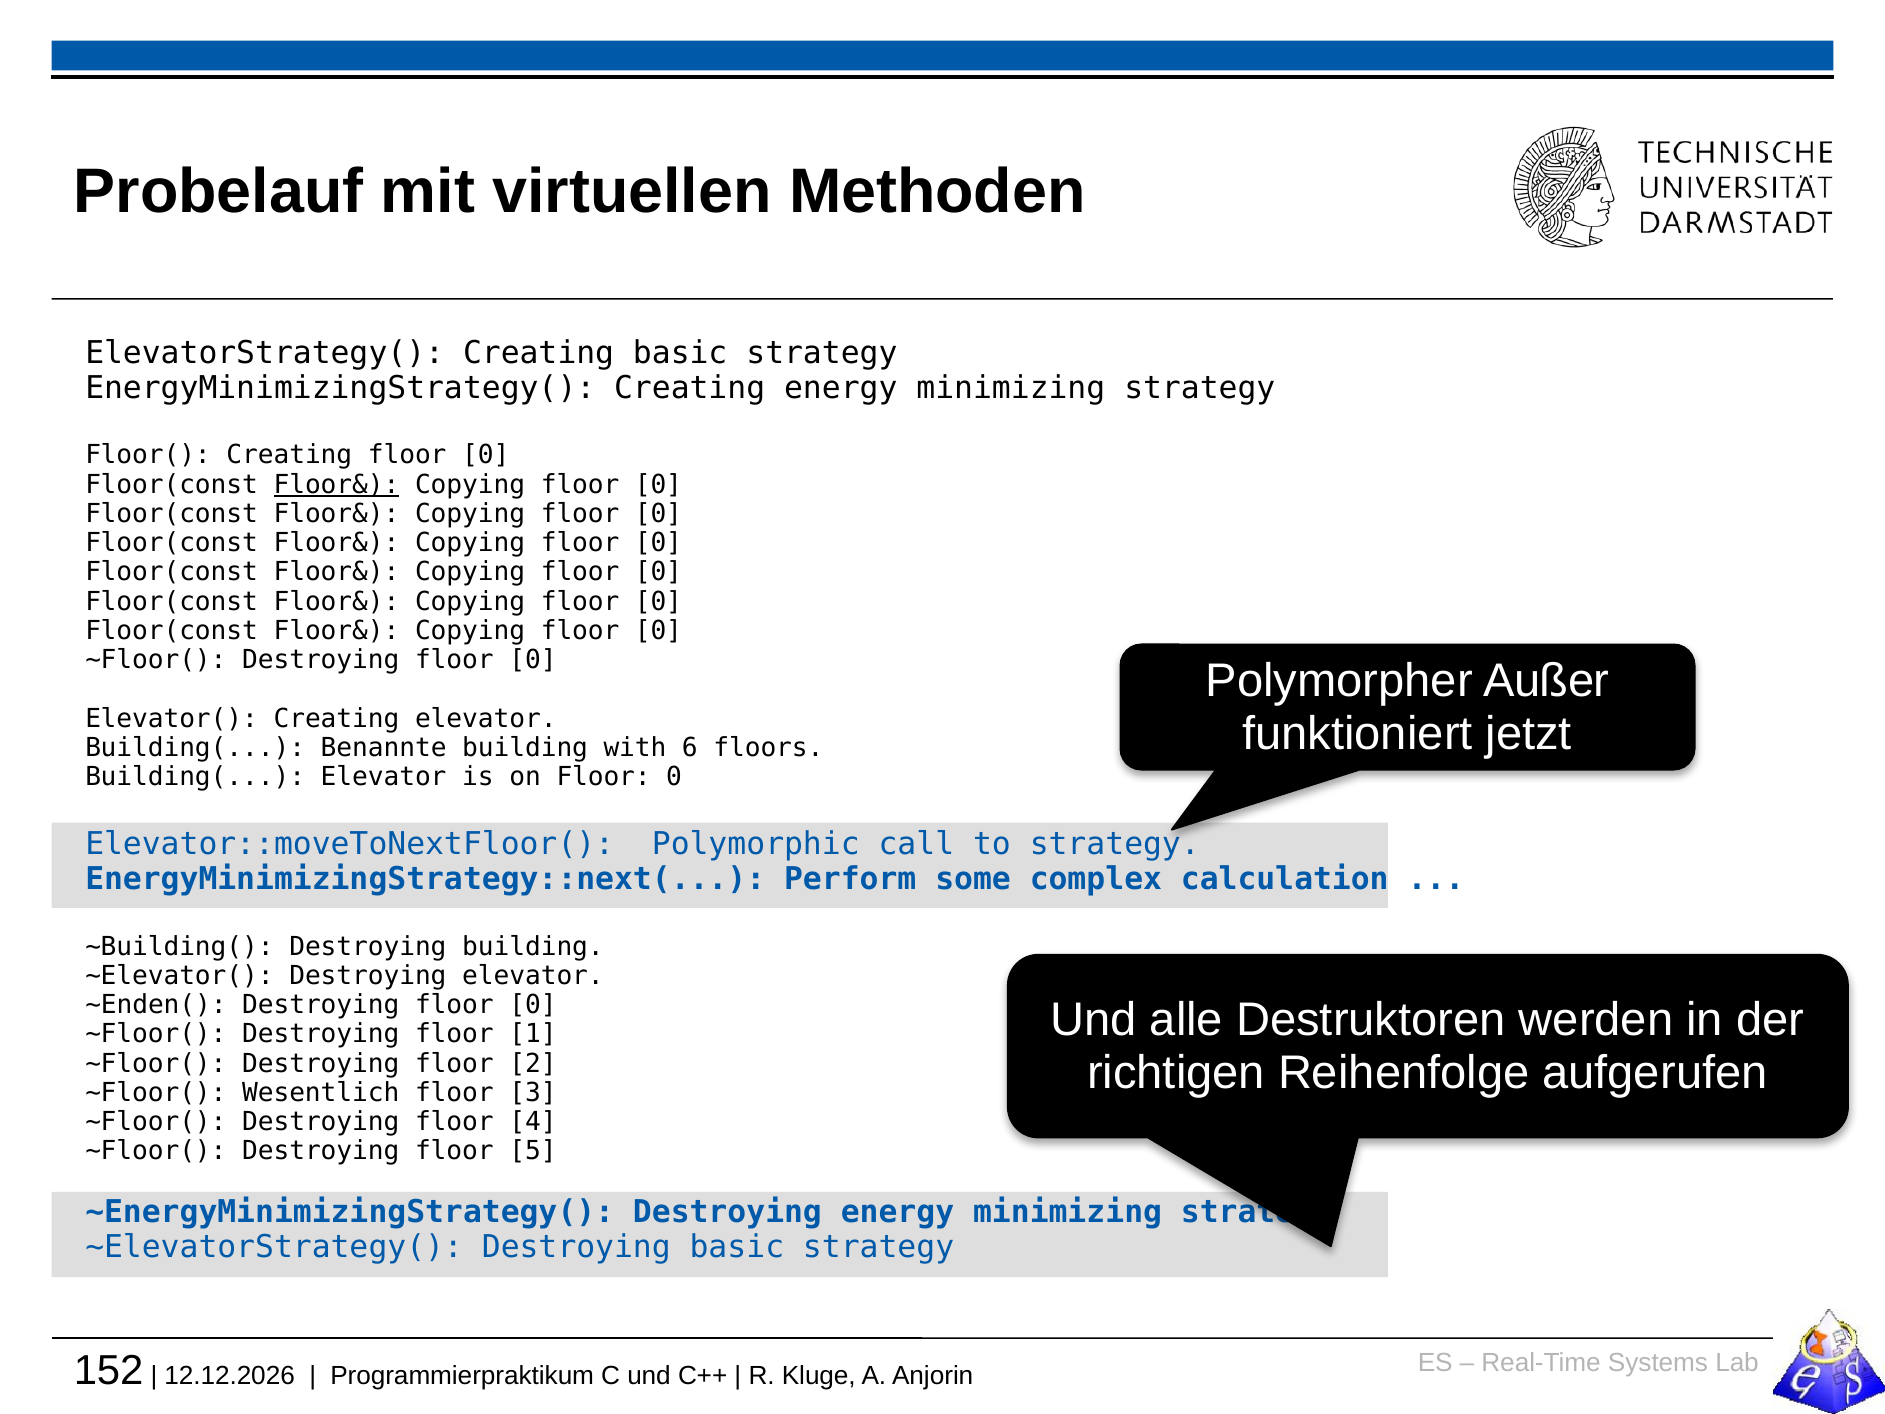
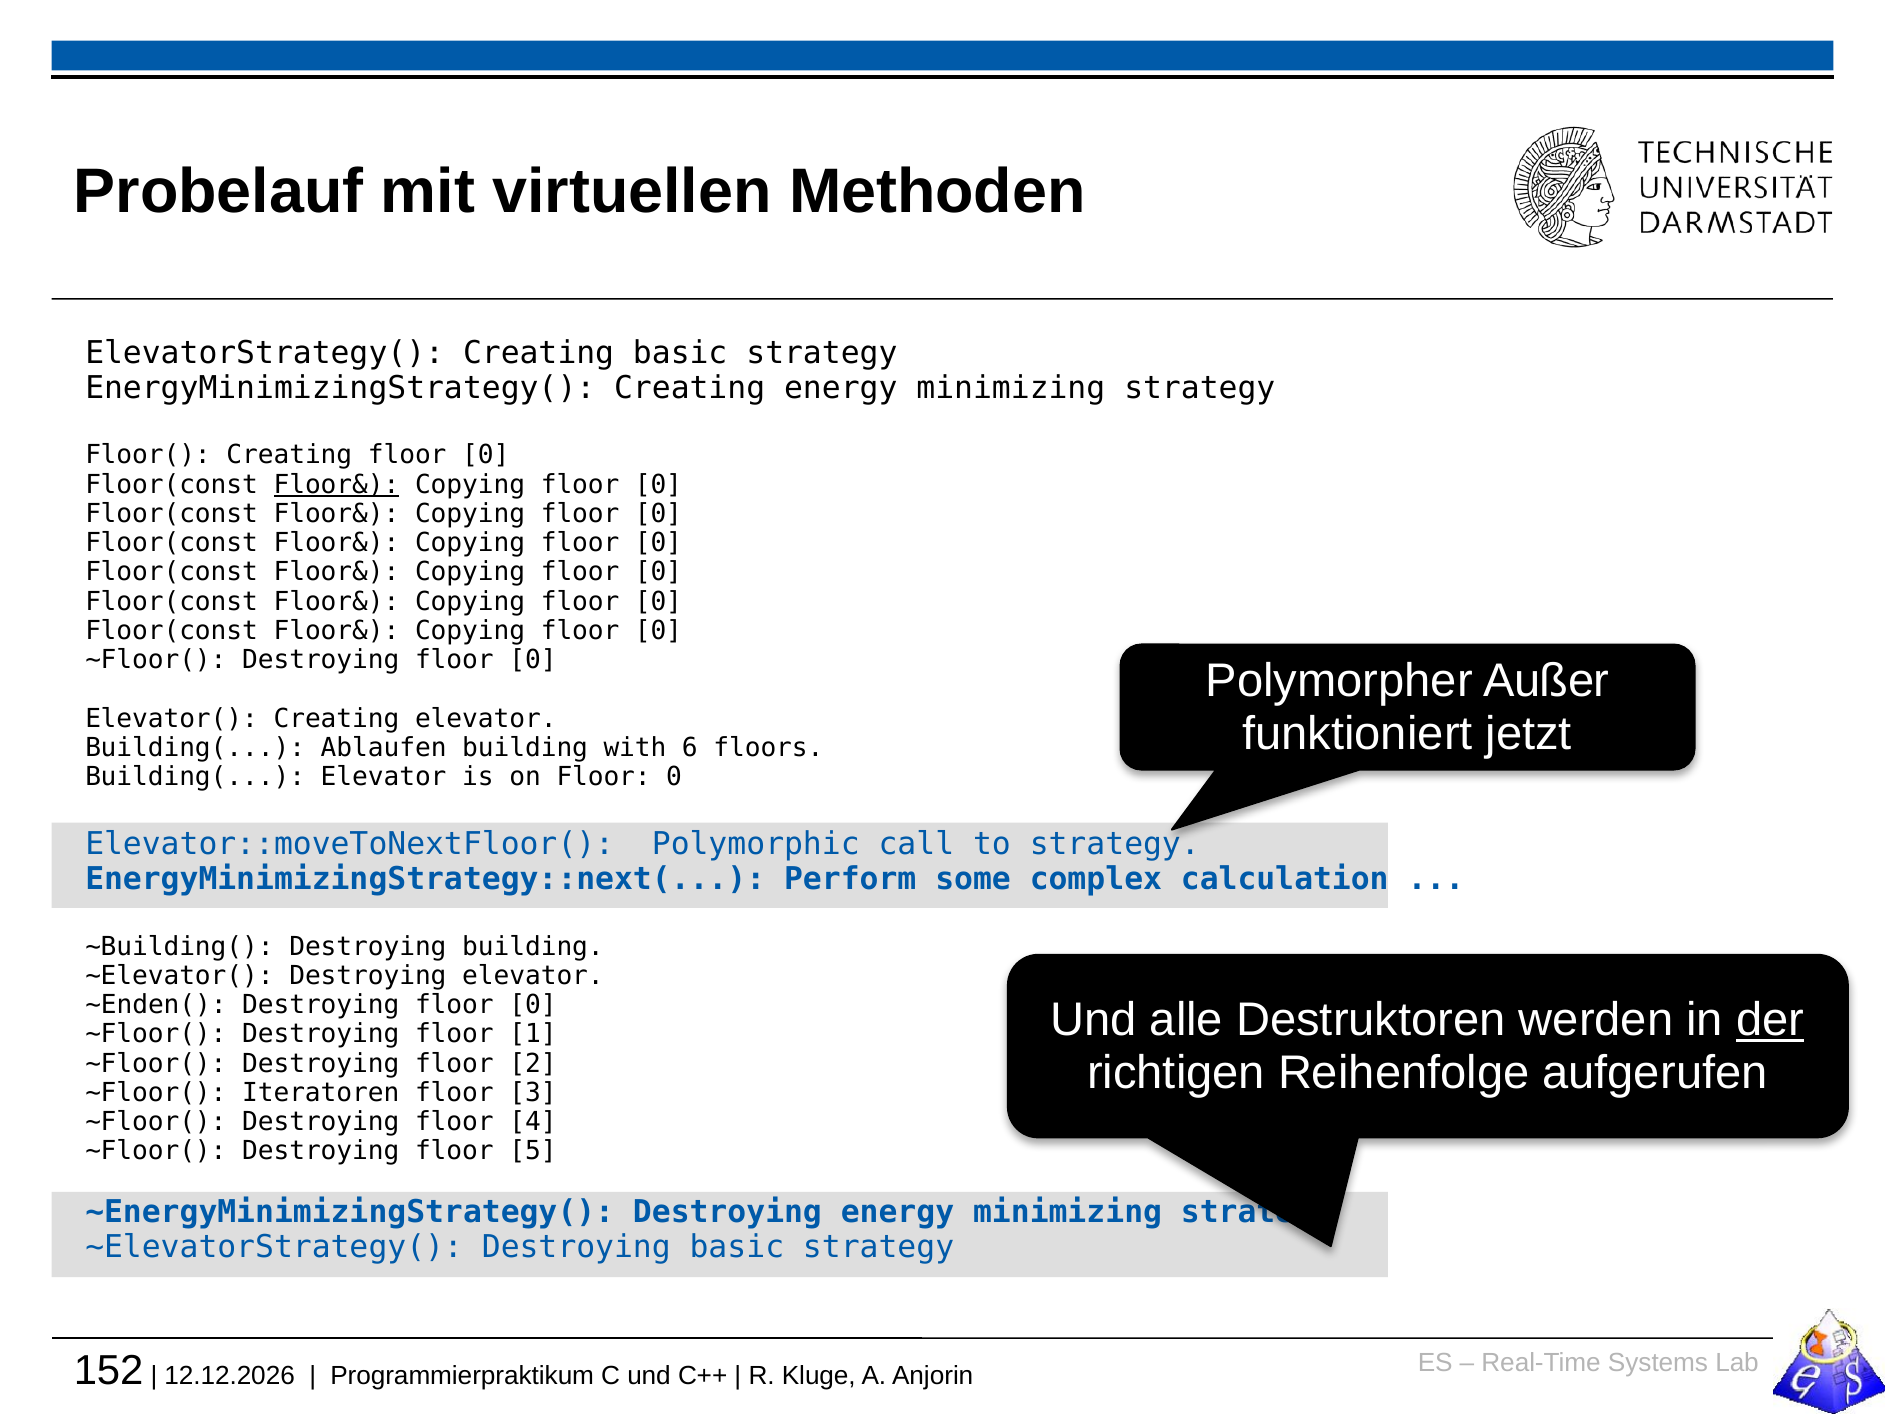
Benannte: Benannte -> Ablaufen (384, 748)
der underline: none -> present (1770, 1020)
Wesentlich: Wesentlich -> Iteratoren (321, 1092)
